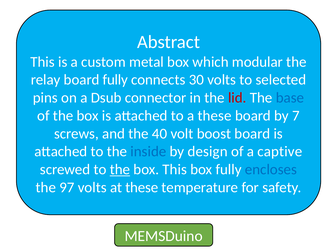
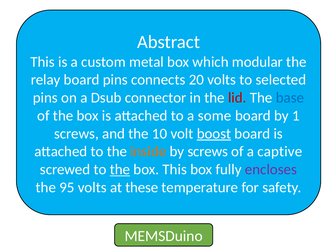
board fully: fully -> pins (115, 80)
30: 30 -> 20 (196, 80)
a these: these -> some (215, 116)
7: 7 -> 1 (296, 116)
40: 40 -> 10 (160, 134)
boost underline: none -> present (214, 134)
inside colour: blue -> orange (148, 152)
by design: design -> screws (208, 152)
encloses colour: blue -> purple (271, 169)
97: 97 -> 95 (67, 187)
